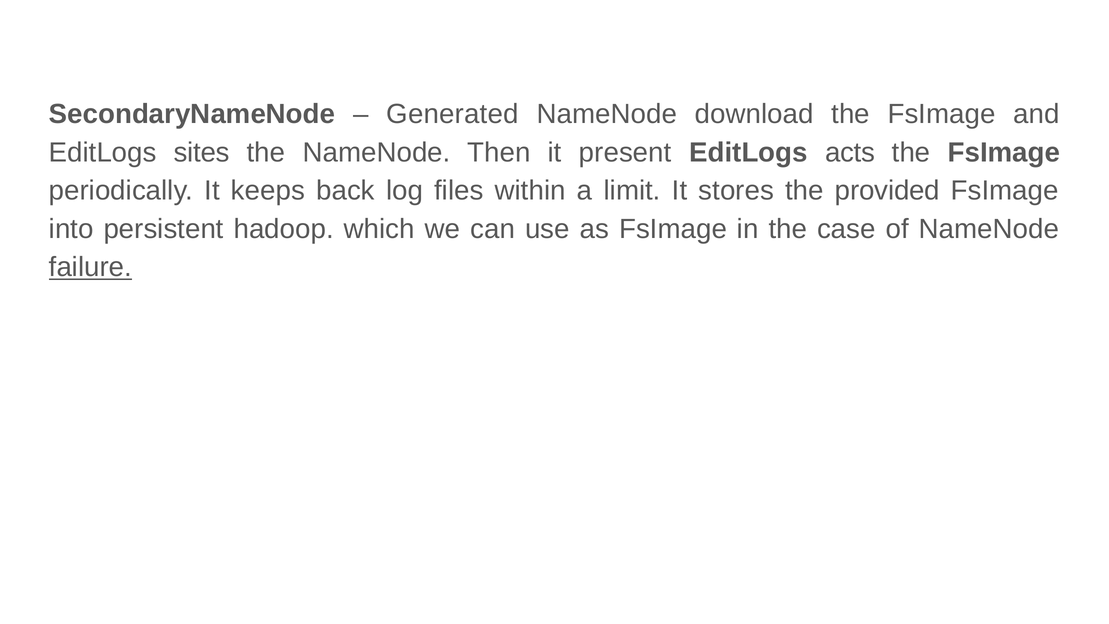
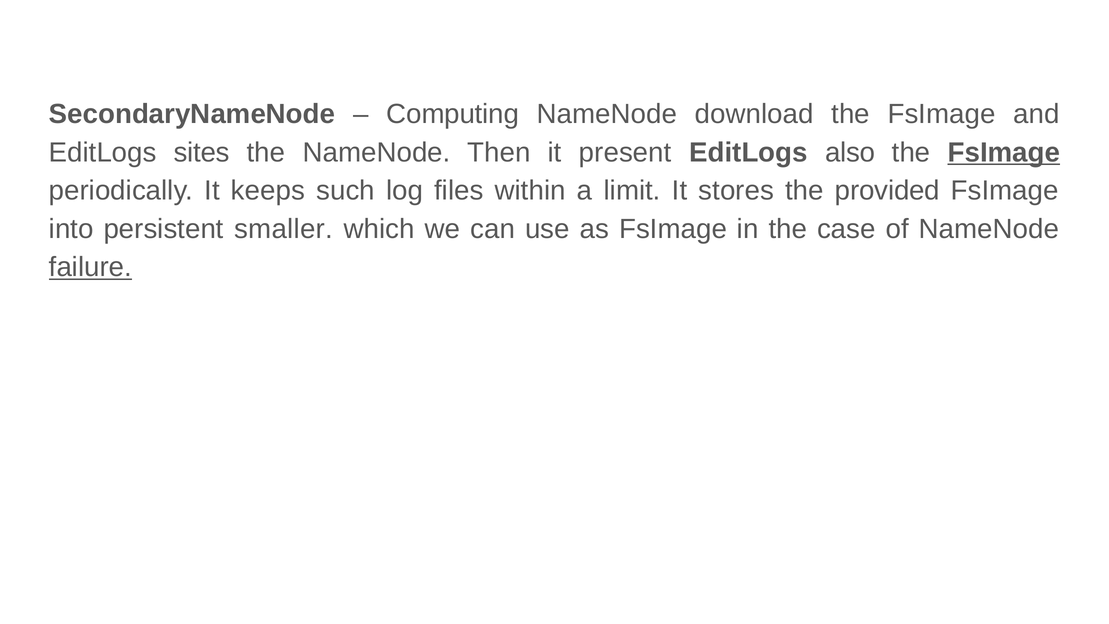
Generated: Generated -> Computing (453, 114)
acts: acts -> also (850, 152)
FsImage underline: none -> present (1004, 152)
back: back -> such (346, 191)
hadoop: hadoop -> smaller (284, 229)
